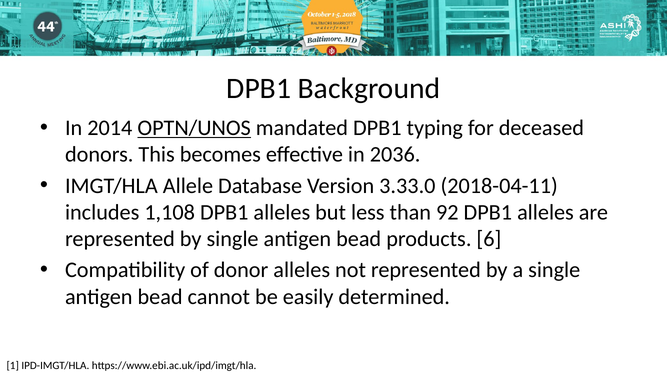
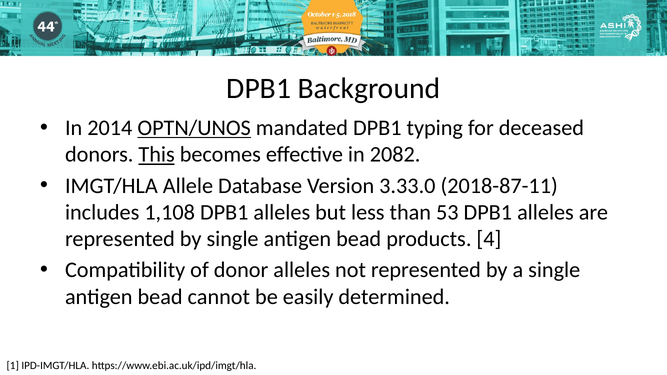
This underline: none -> present (157, 155)
2036: 2036 -> 2082 (395, 155)
2018-04-11: 2018-04-11 -> 2018-87-11 (499, 186)
92: 92 -> 53 (447, 212)
6: 6 -> 4 (489, 239)
